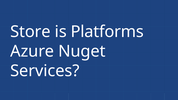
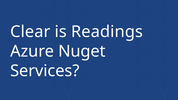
Store: Store -> Clear (30, 32)
Platforms: Platforms -> Readings (107, 32)
